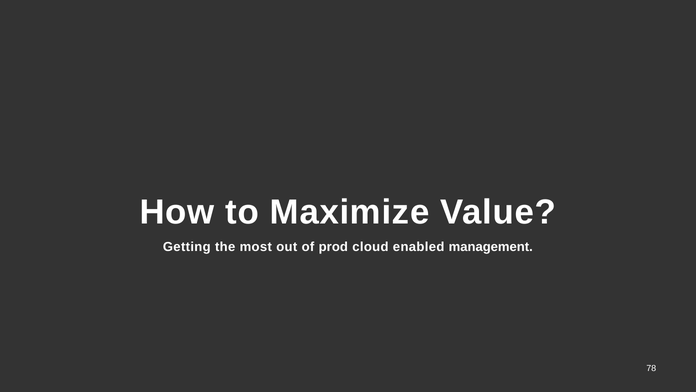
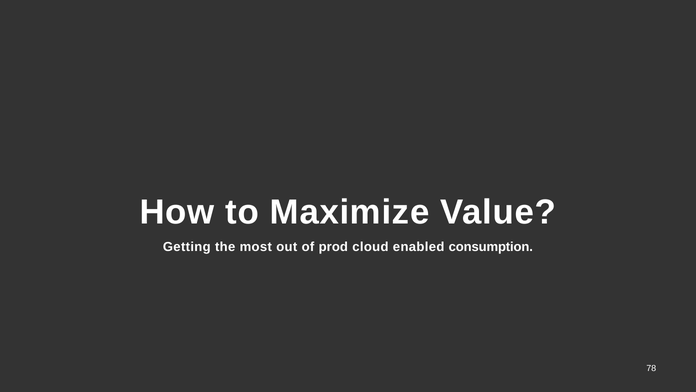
management: management -> consumption (491, 246)
